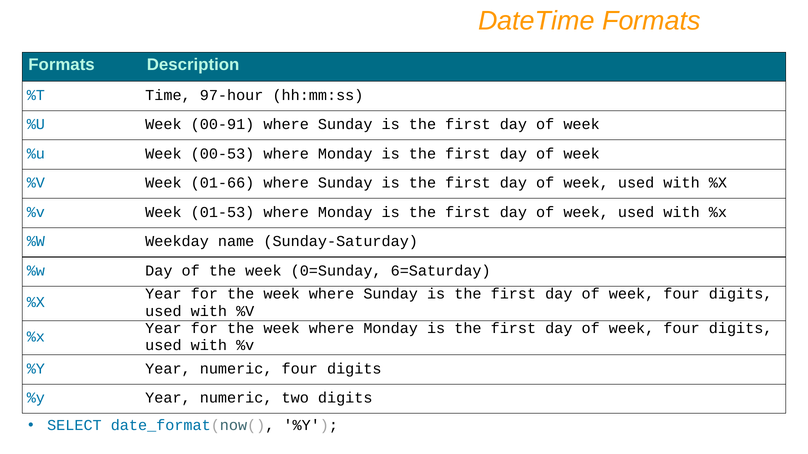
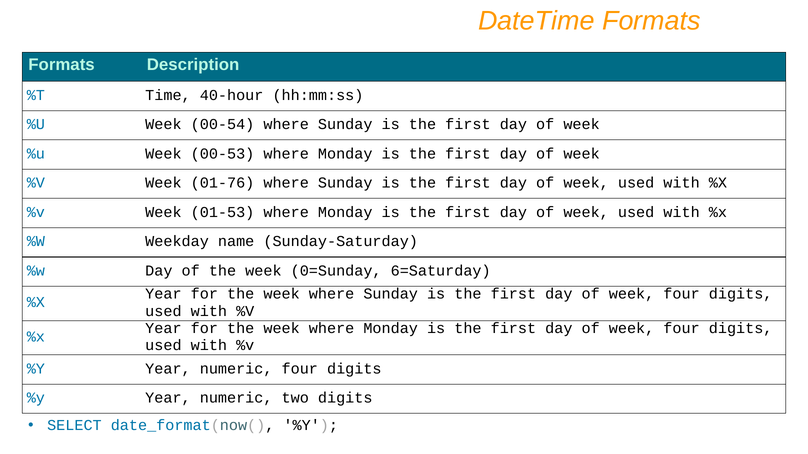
97-hour: 97-hour -> 40-hour (232, 95)
00-91: 00-91 -> 00-54 (223, 124)
01-66: 01-66 -> 01-76 (223, 183)
